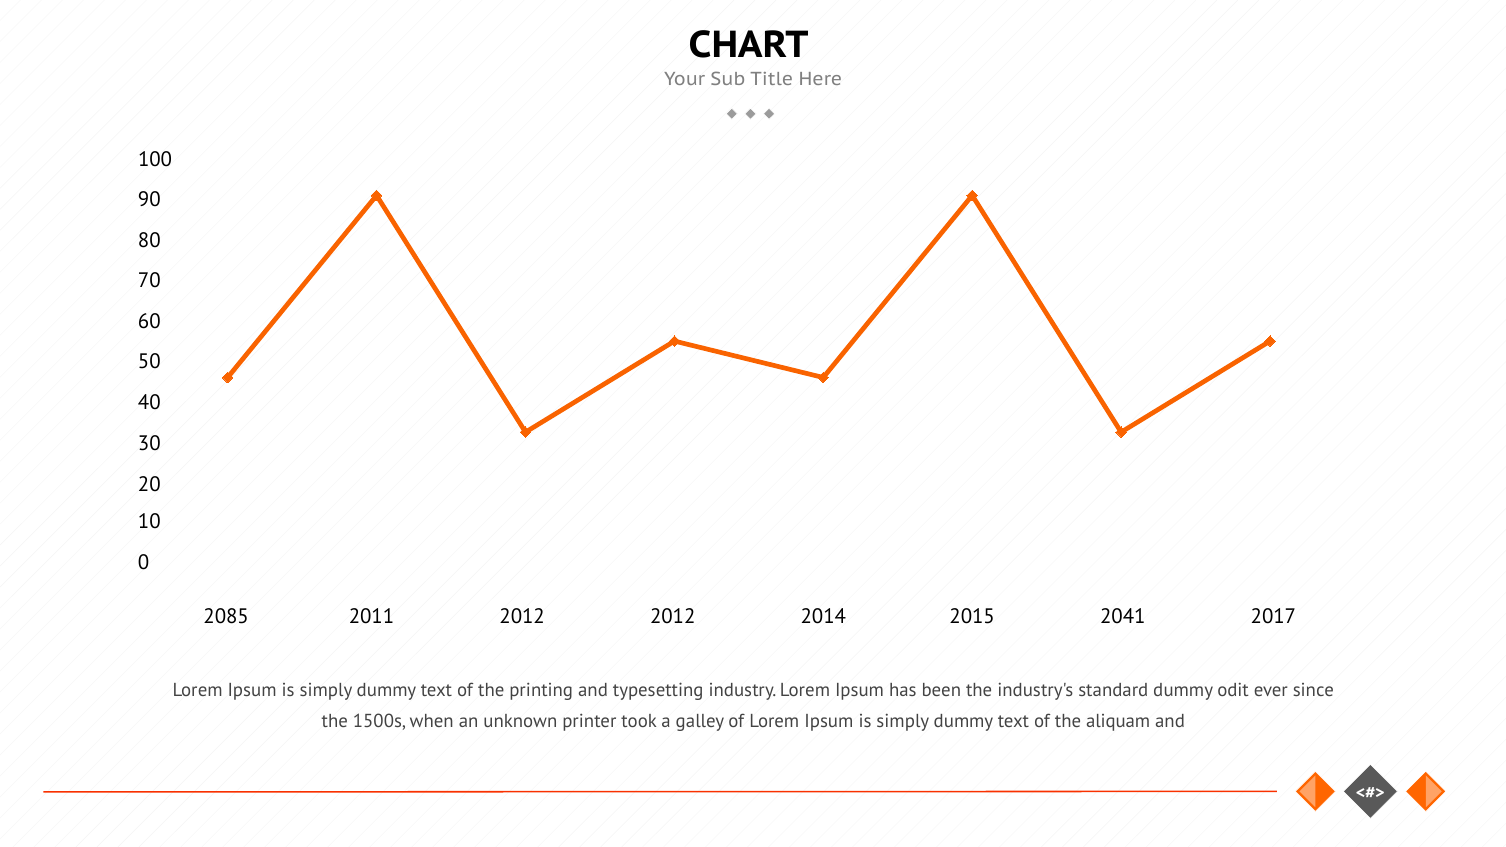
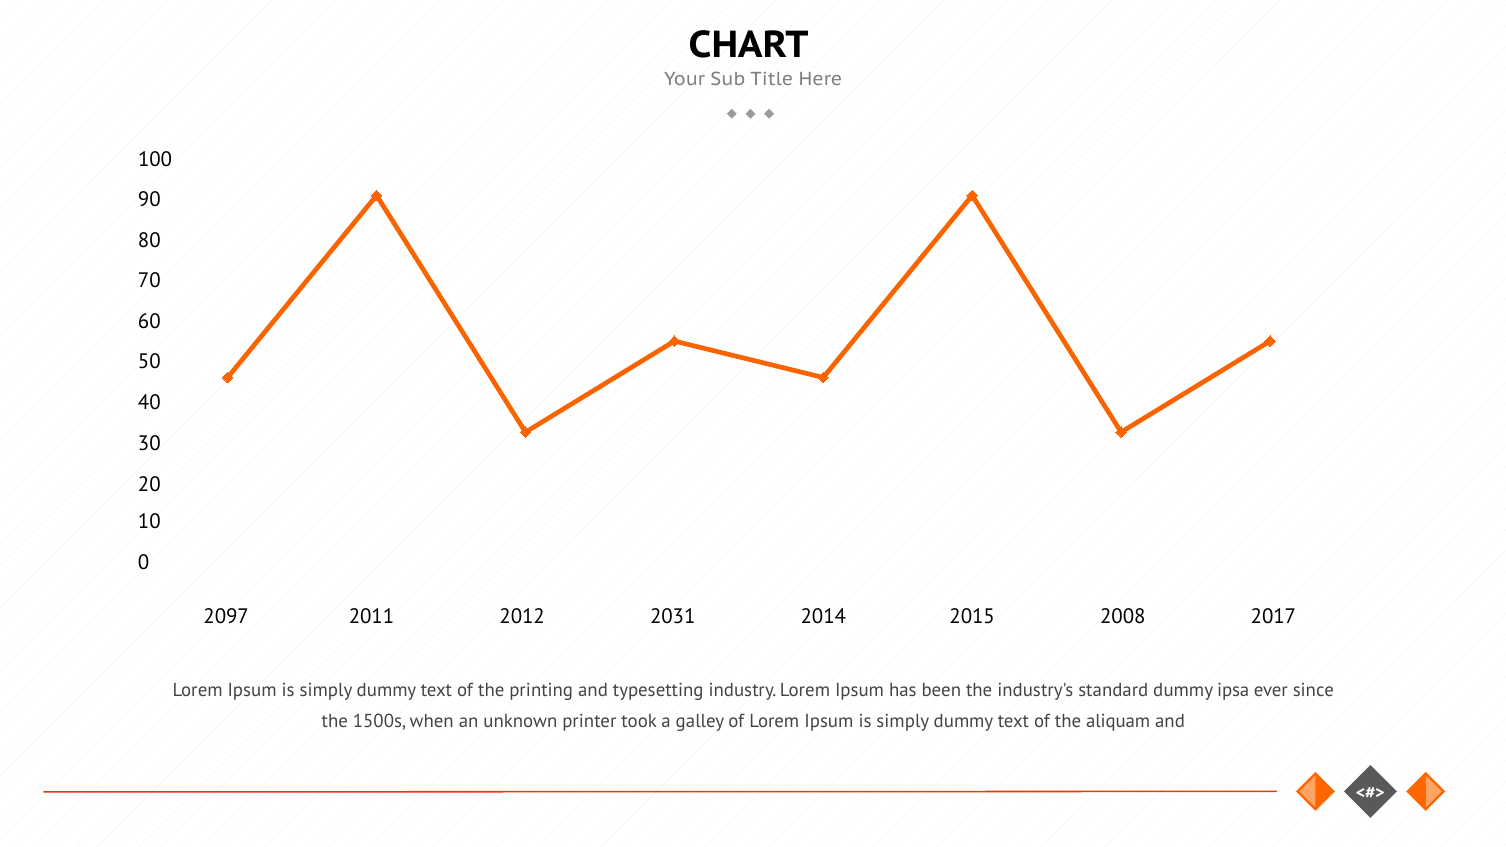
2085: 2085 -> 2097 (226, 617)
2012 2012: 2012 -> 2031 (673, 617)
2041: 2041 -> 2008 (1123, 617)
odit: odit -> ipsa (1233, 690)
